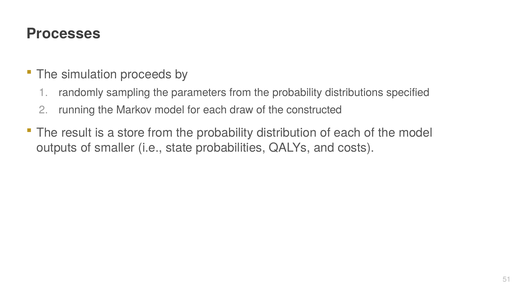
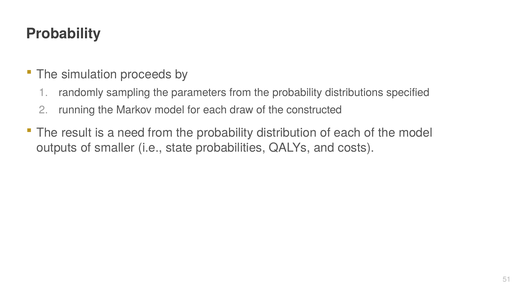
Processes: Processes -> Probability (64, 34)
store: store -> need (131, 133)
